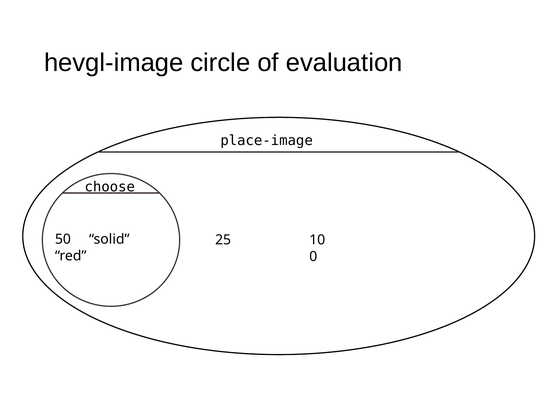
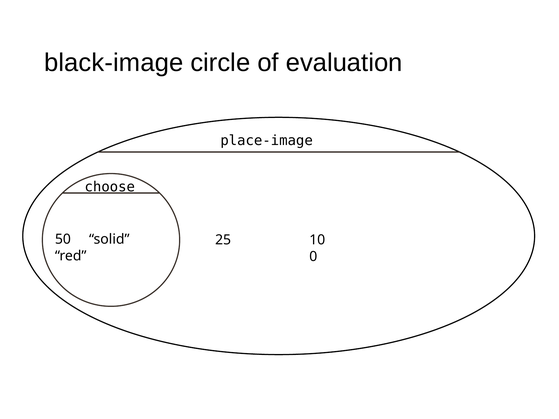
hevgl-image: hevgl-image -> black-image (114, 63)
